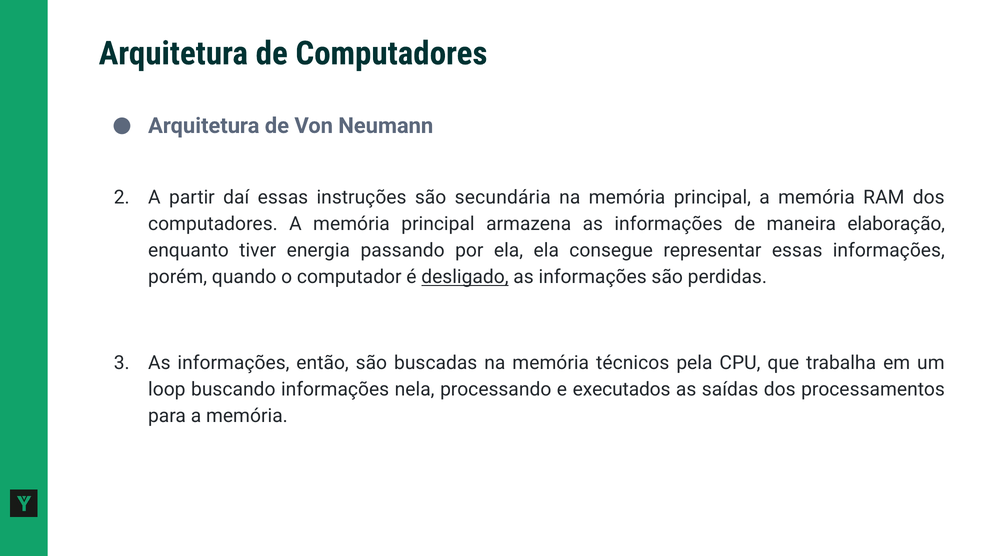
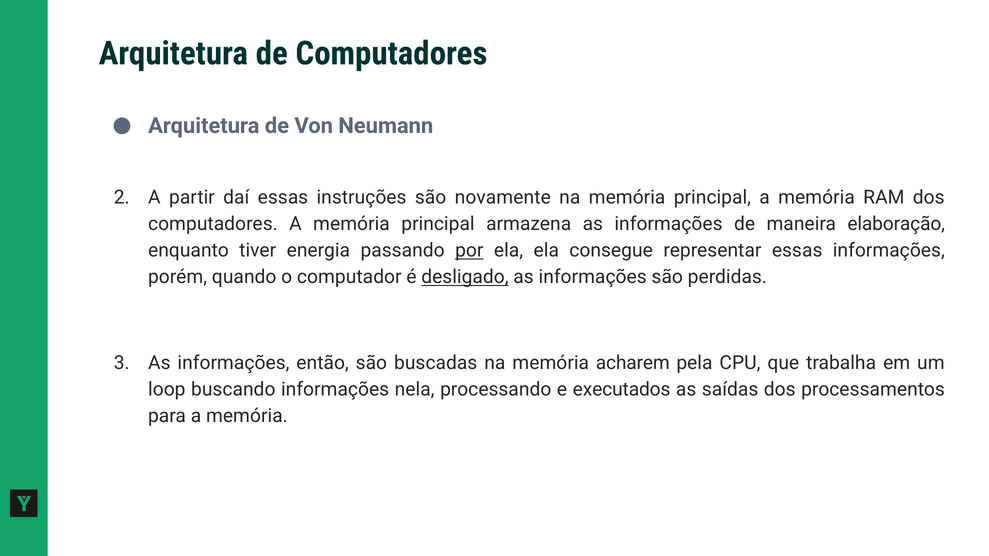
secundária: secundária -> novamente (503, 198)
por underline: none -> present (469, 251)
técnicos: técnicos -> acharem (633, 363)
